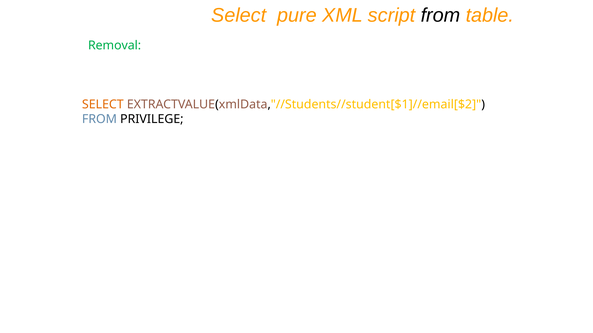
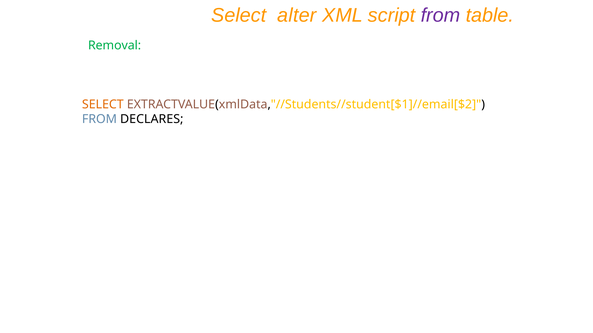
pure: pure -> alter (297, 15)
from colour: black -> purple (441, 15)
PRIVILEGE: PRIVILEGE -> DECLARES (152, 119)
